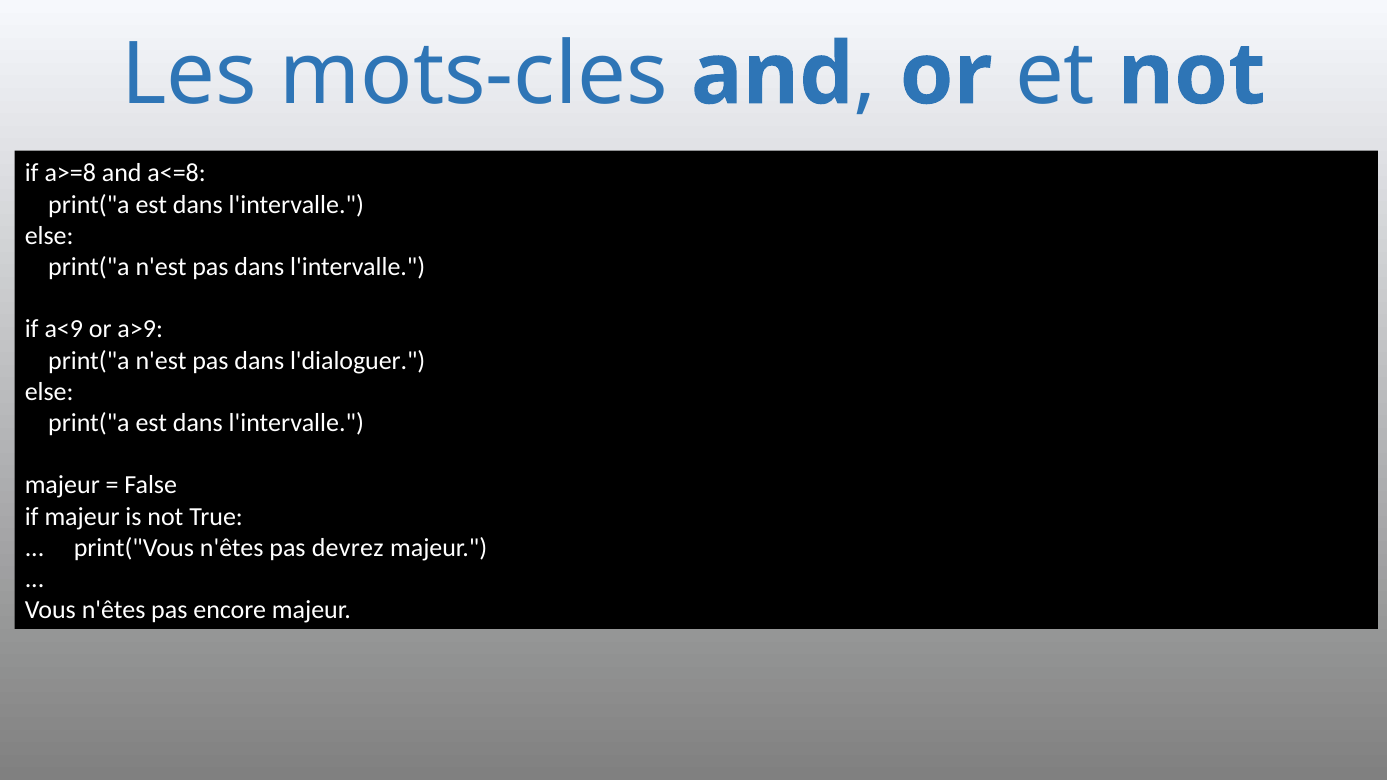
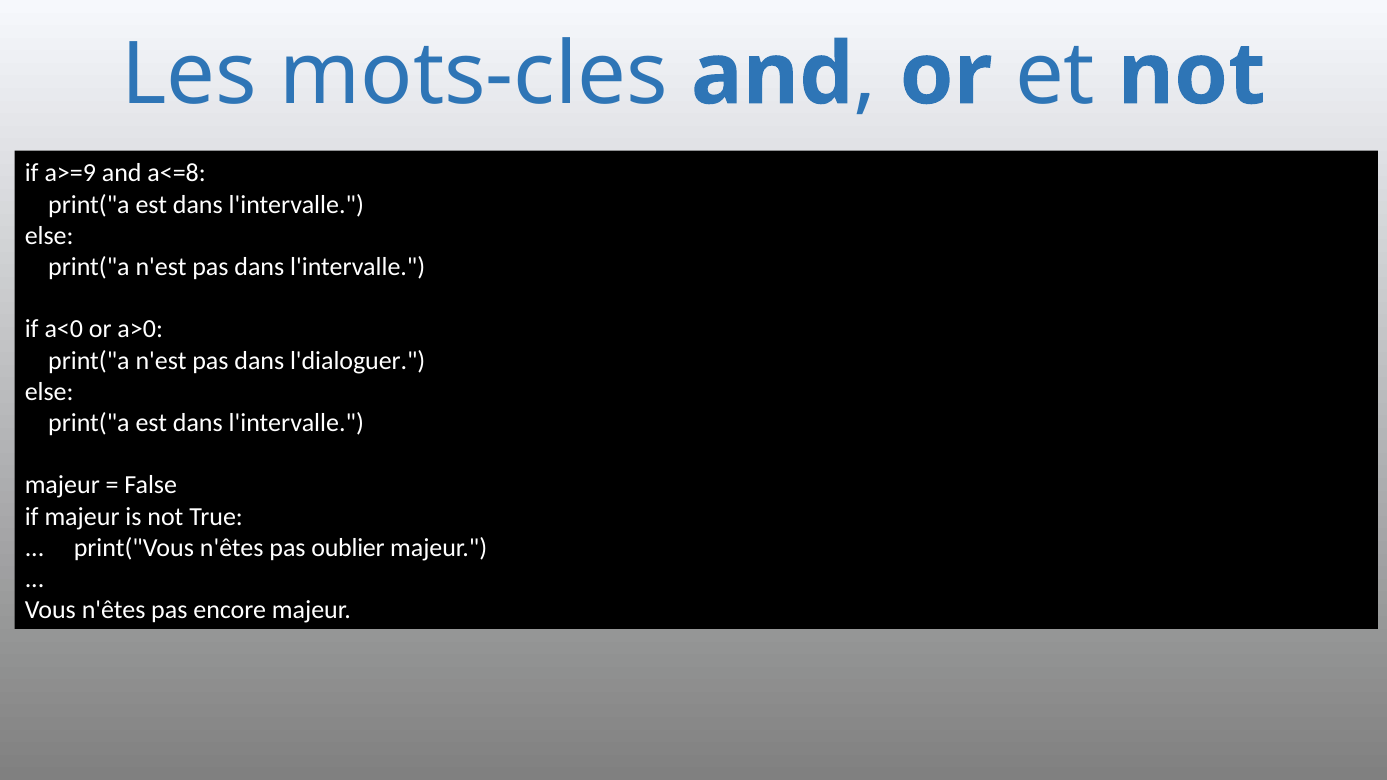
a>=8: a>=8 -> a>=9 (70, 173)
a<9: a<9 -> a<0 (64, 329)
a>9: a>9 -> a>0 (140, 329)
devrez: devrez -> oublier (348, 548)
